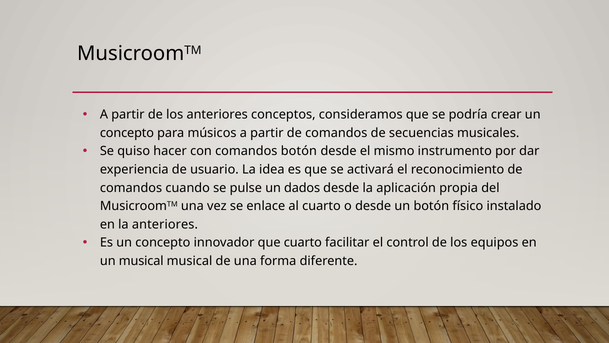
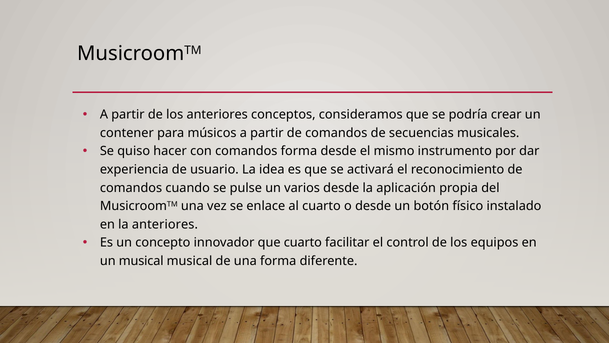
concepto: concepto -> contener (127, 133)
comandos botón: botón -> forma (299, 151)
dados: dados -> varios (302, 188)
